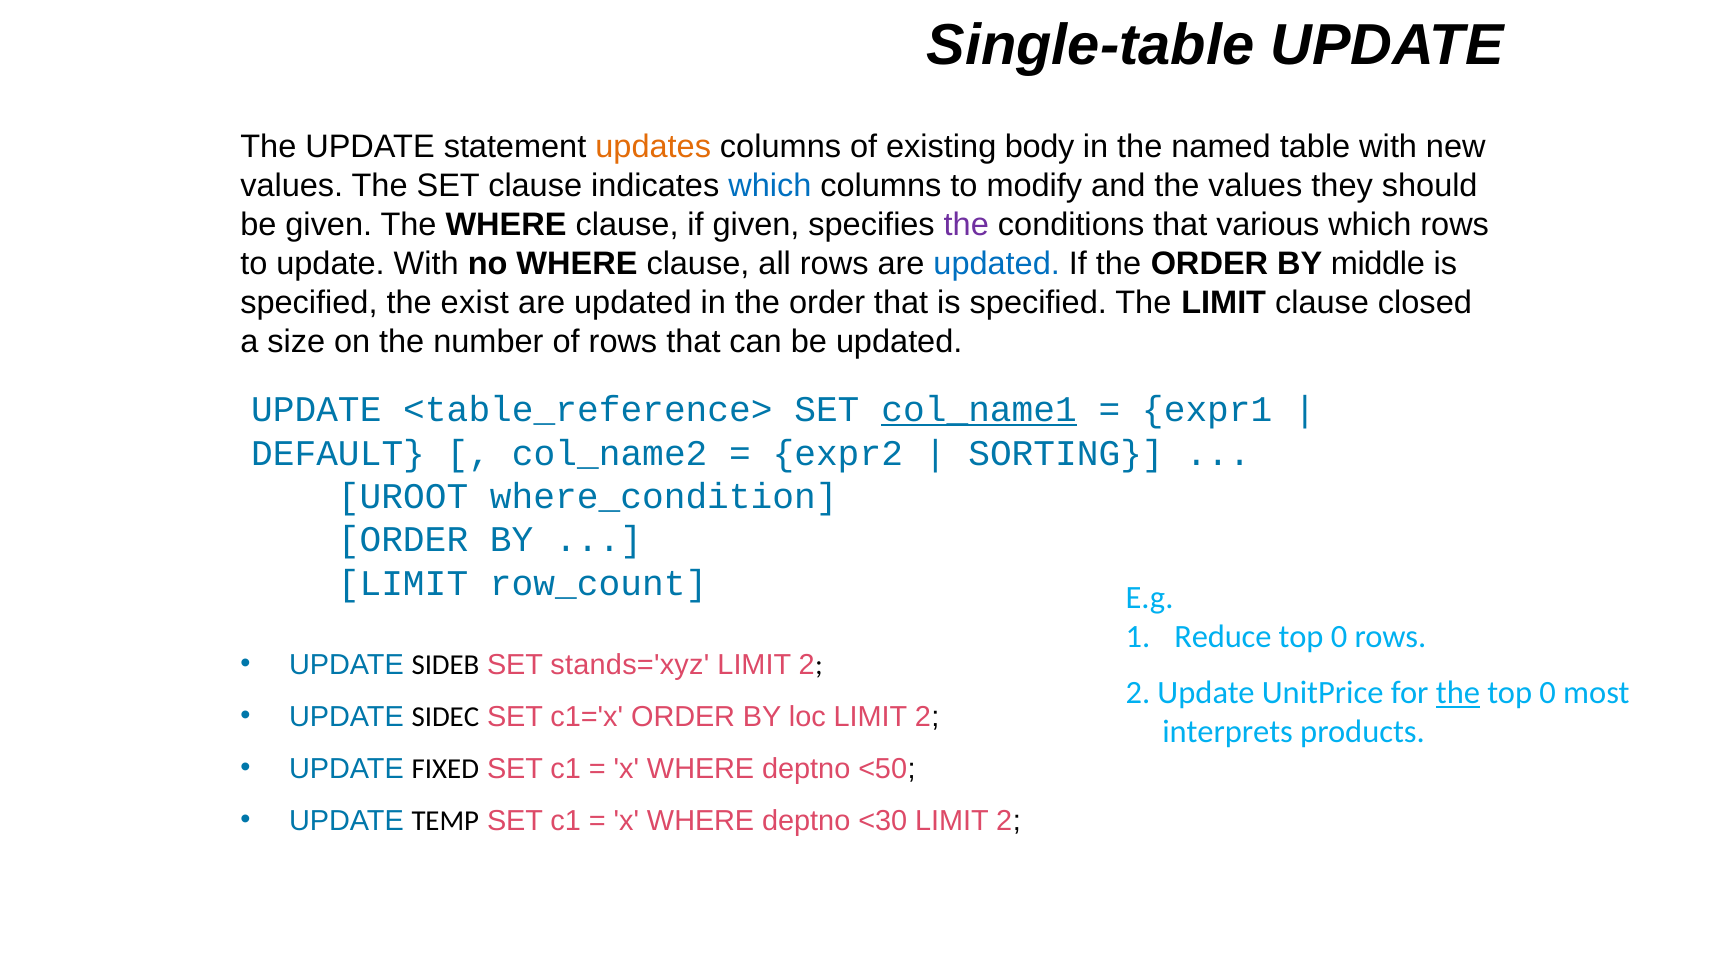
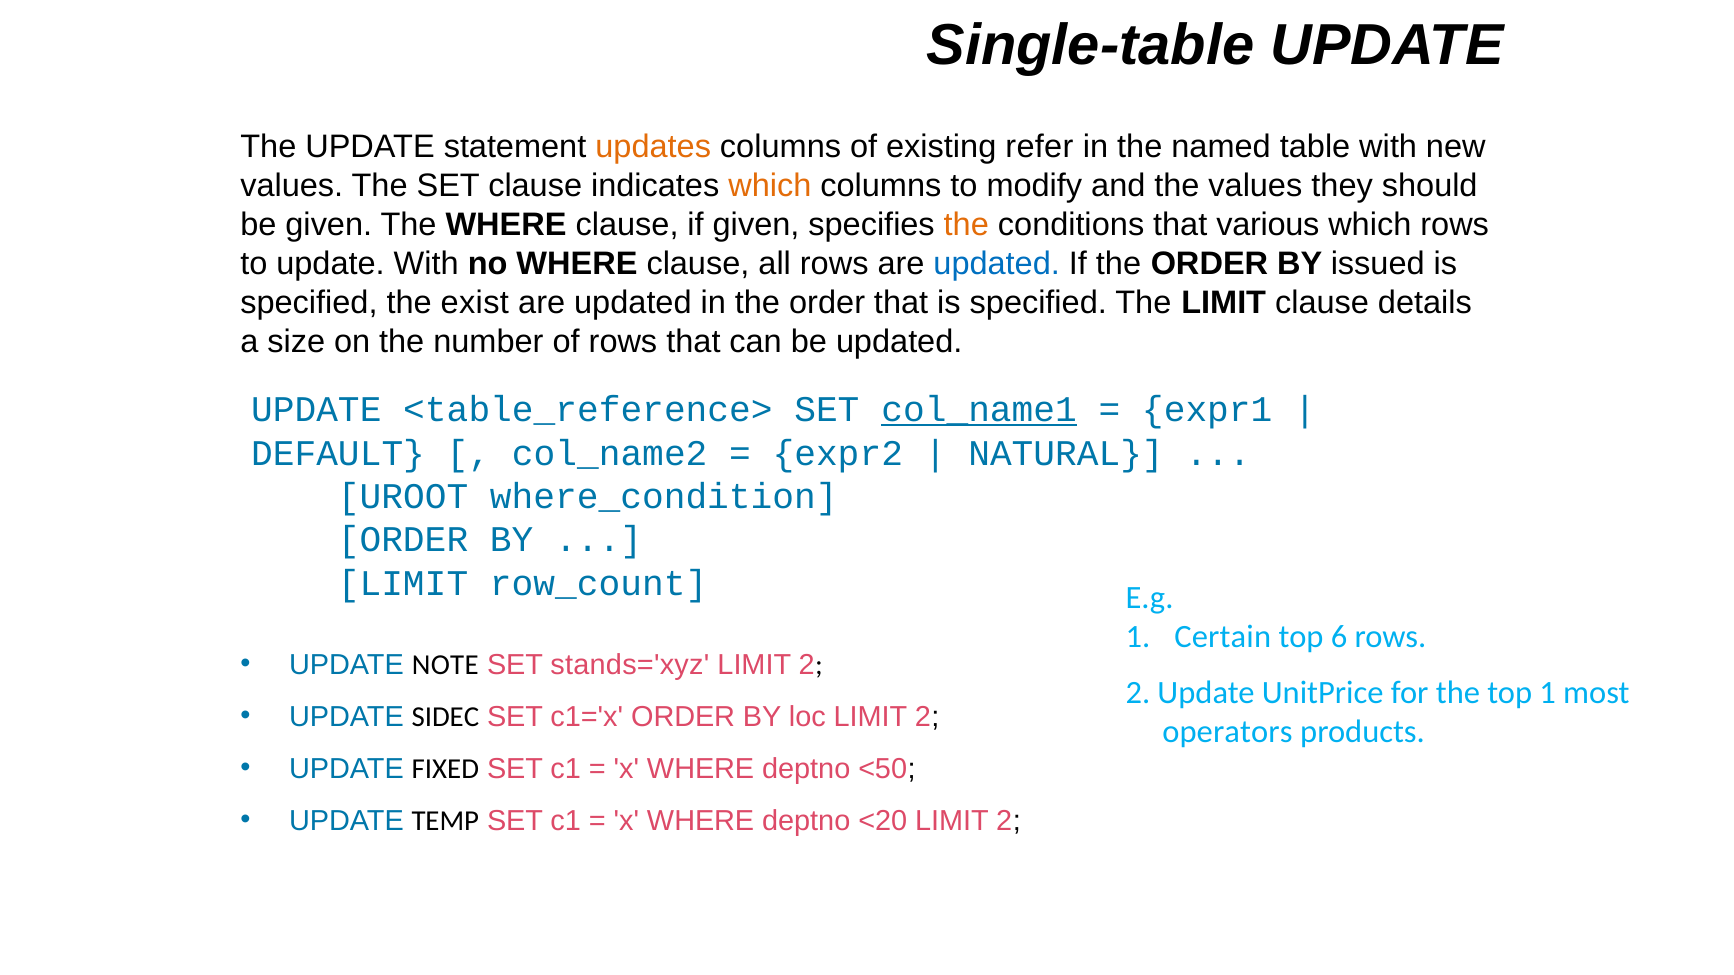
body: body -> refer (1039, 147)
which colour: blue -> orange (770, 186)
the colour: purple -> orange (966, 225)
middle: middle -> issued (1378, 264)
closed: closed -> details (1425, 303)
SORTING: SORTING -> NATURAL (1066, 453)
Reduce: Reduce -> Certain (1223, 637)
0: 0 -> 6 (1339, 637)
SIDEB: SIDEB -> NOTE (445, 665)
the underline: present -> none (1458, 693)
0: 0 -> 1 (1548, 693)
interprets: interprets -> operators (1227, 732)
<30: <30 -> <20 (883, 821)
